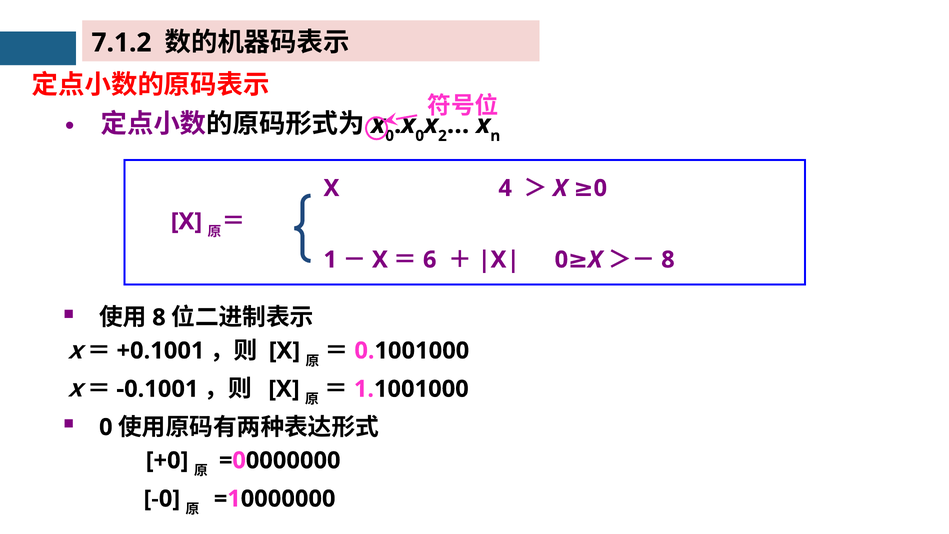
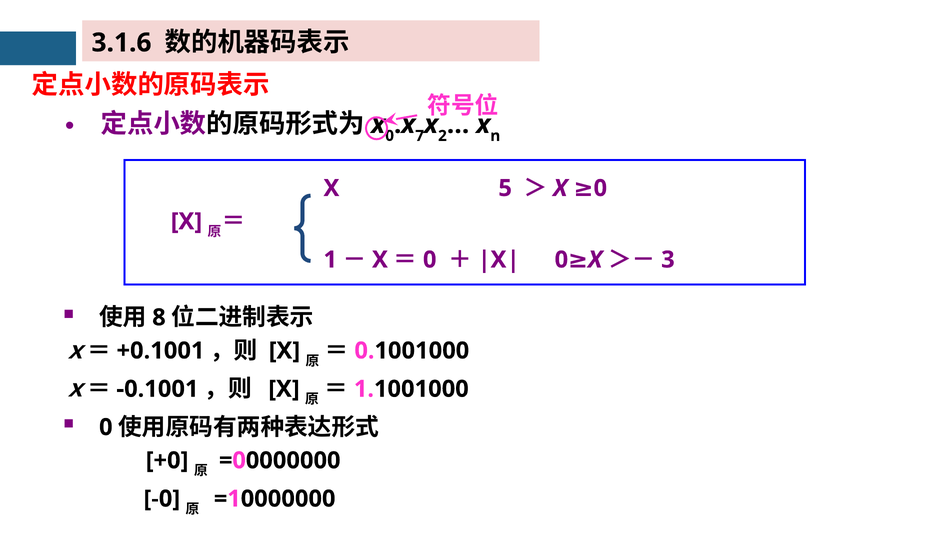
7.1.2: 7.1.2 -> 3.1.6 (122, 43)
0: 0 -> 7 (420, 136)
4: 4 -> 5 (505, 188)
6: 6 -> 0 (430, 260)
8: 8 -> 3 (668, 260)
